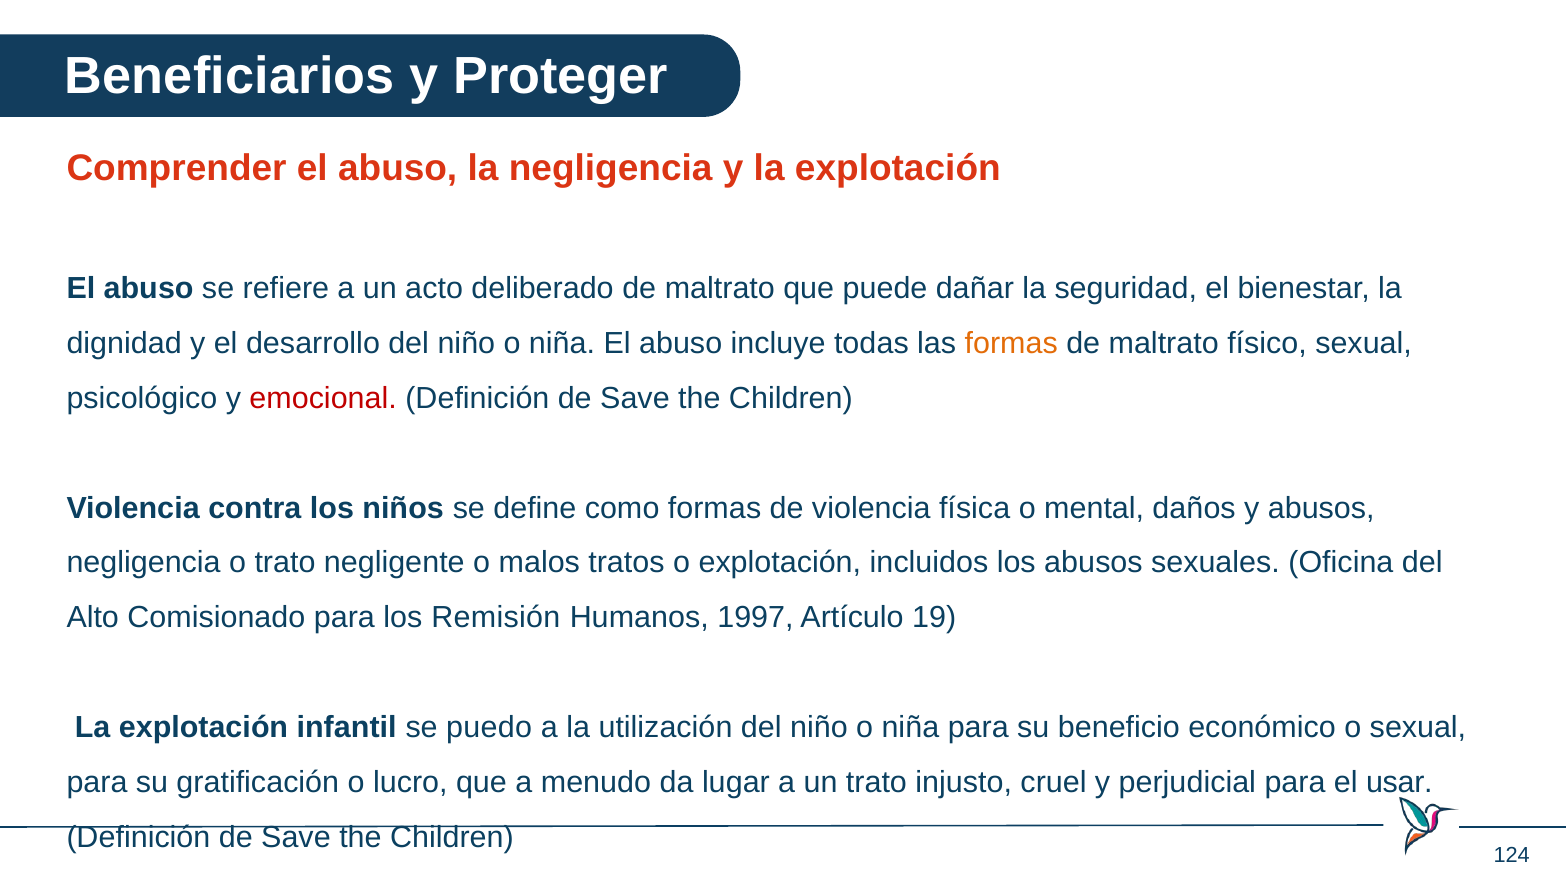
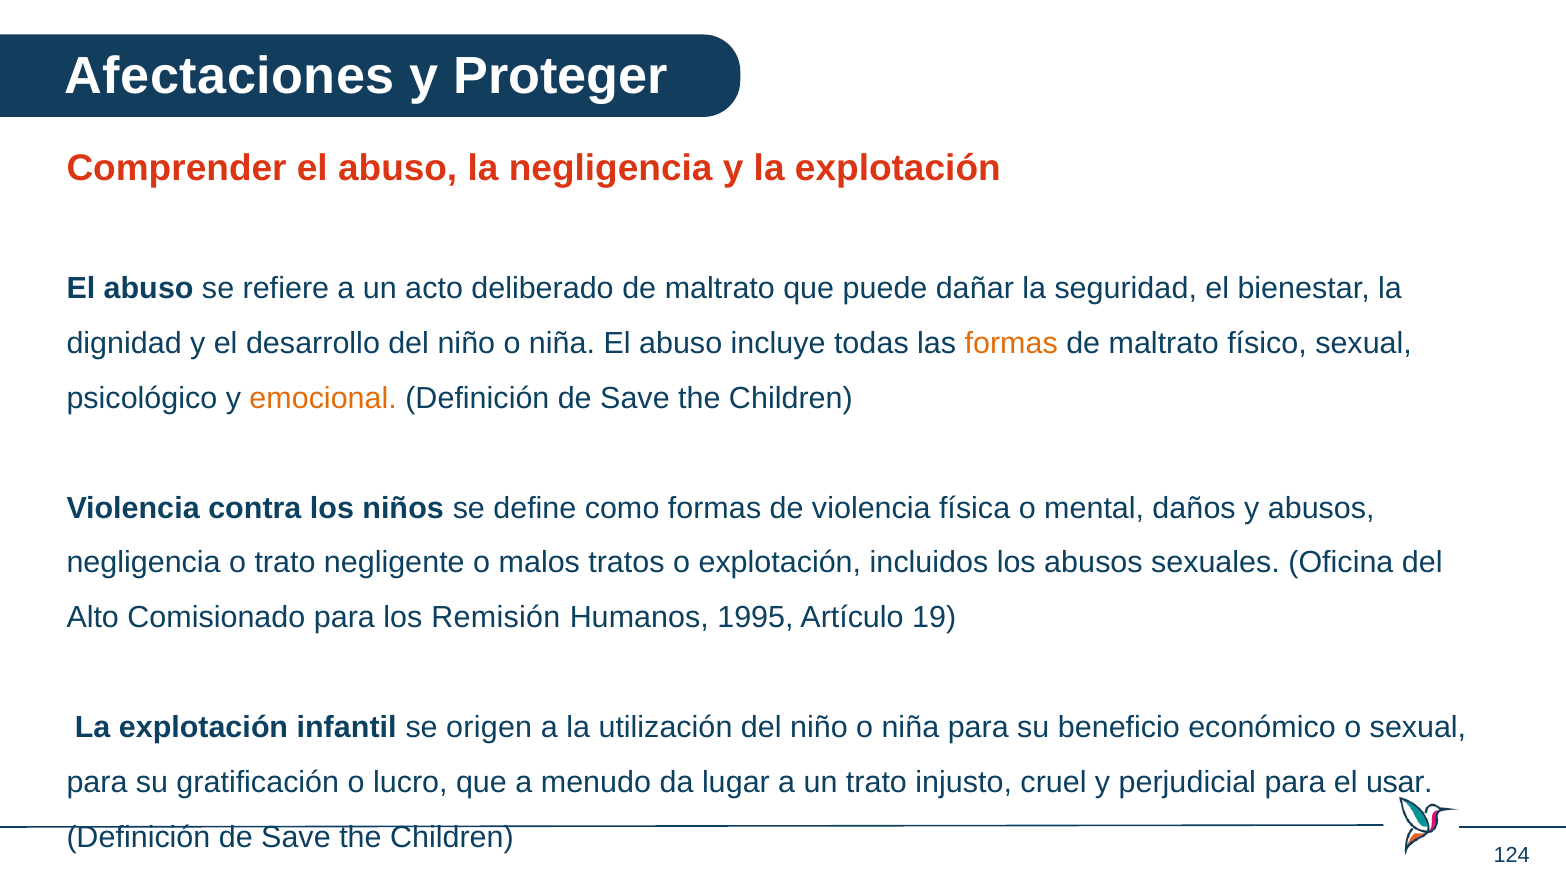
Beneficiarios: Beneficiarios -> Afectaciones (230, 77)
emocional colour: red -> orange (323, 398)
1997: 1997 -> 1995 (755, 618)
puedo: puedo -> origen (489, 727)
